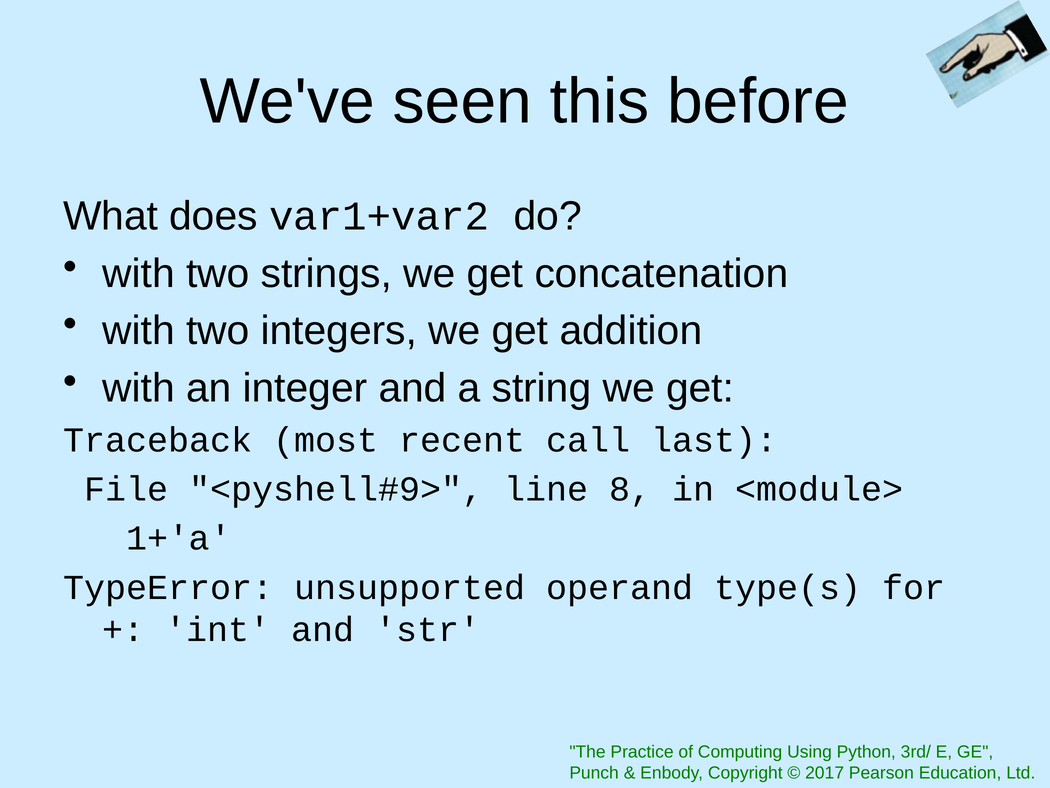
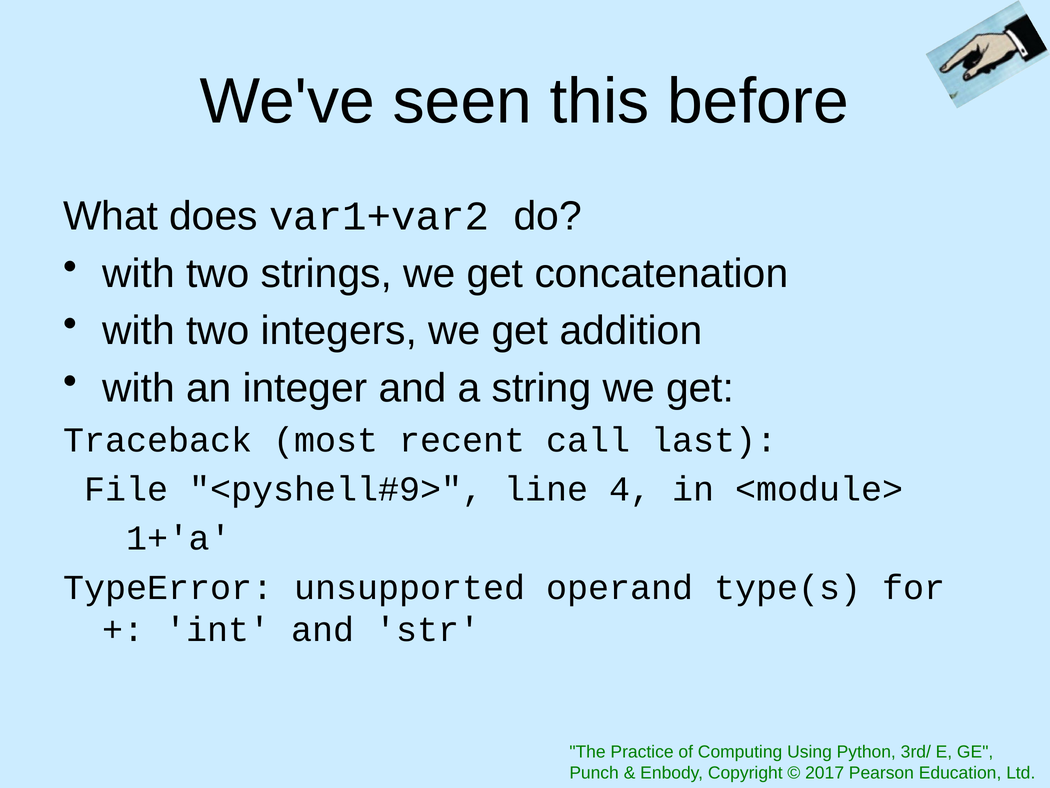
8: 8 -> 4 (630, 489)
